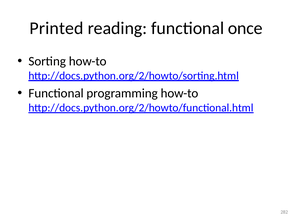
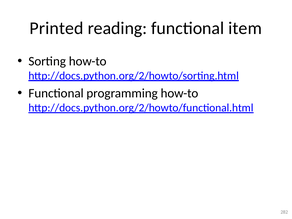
once: once -> item (245, 28)
